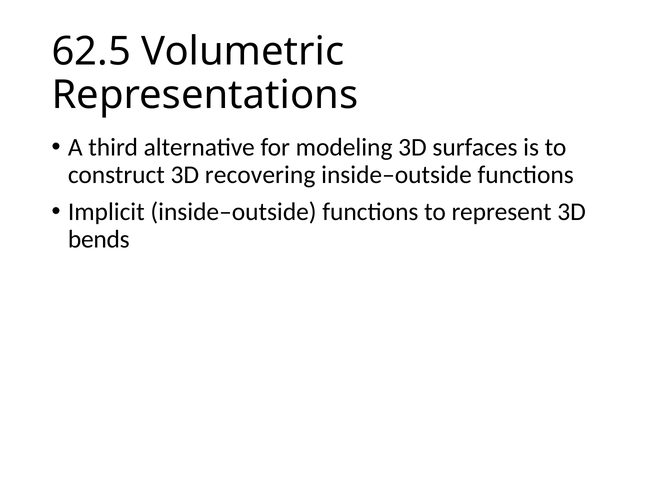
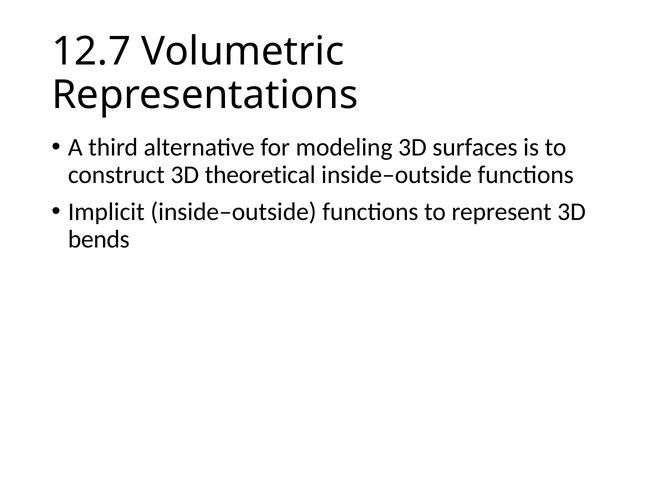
62.5: 62.5 -> 12.7 (91, 52)
recovering: recovering -> theoretical (260, 175)
